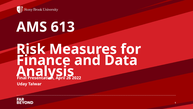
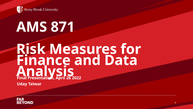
613: 613 -> 871 (63, 27)
